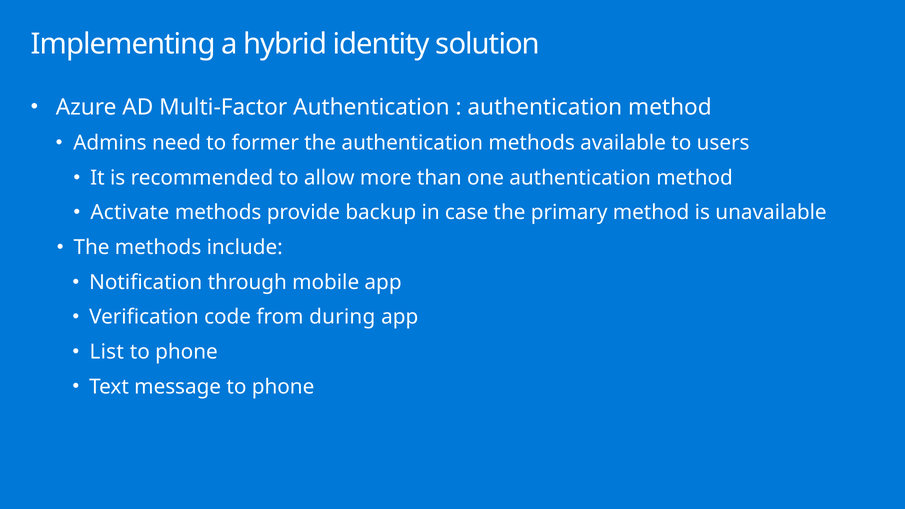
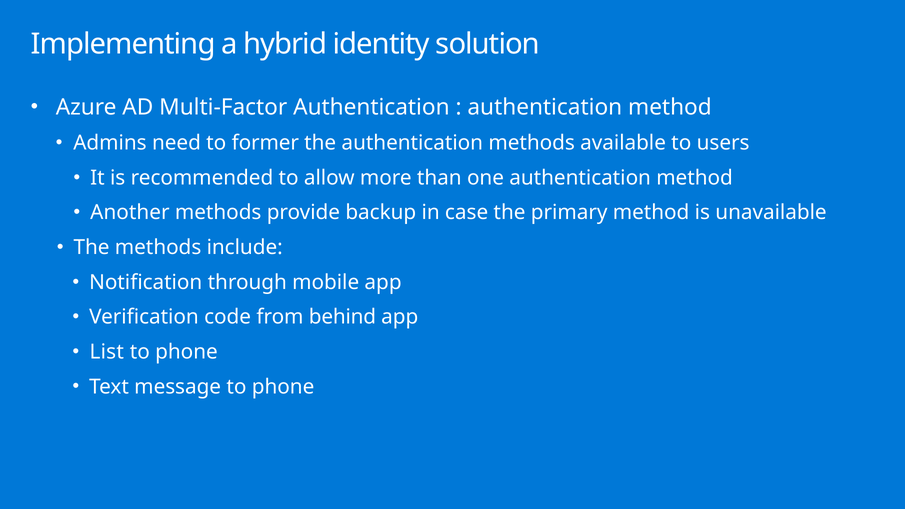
Activate: Activate -> Another (130, 213)
during: during -> behind (342, 317)
